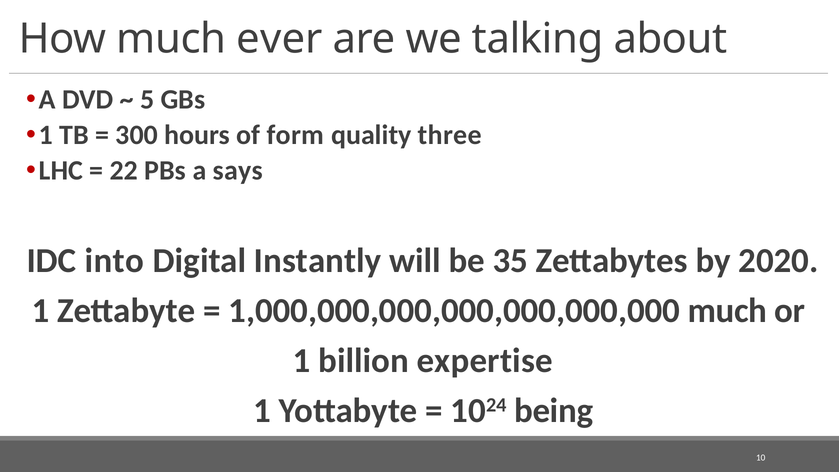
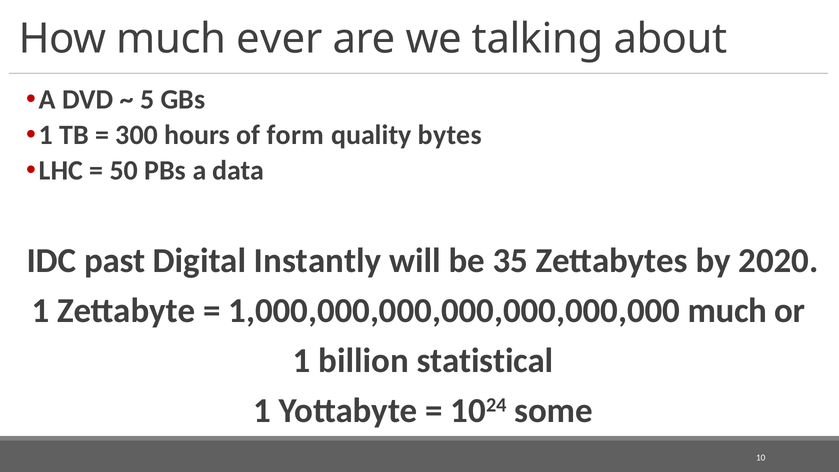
three: three -> bytes (450, 135)
22: 22 -> 50 (124, 170)
says: says -> data (238, 170)
into: into -> past (115, 261)
expertise: expertise -> statistical (485, 361)
being: being -> some (554, 411)
